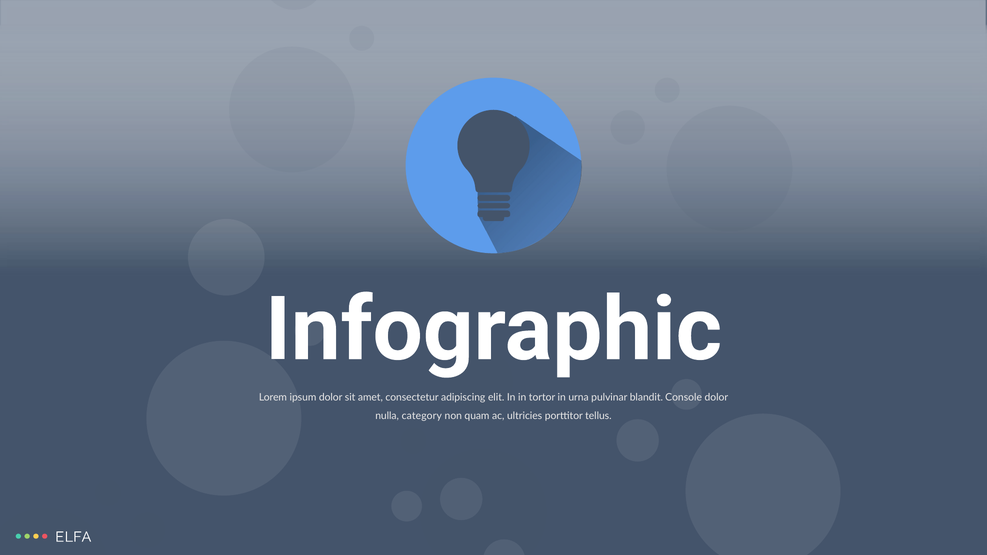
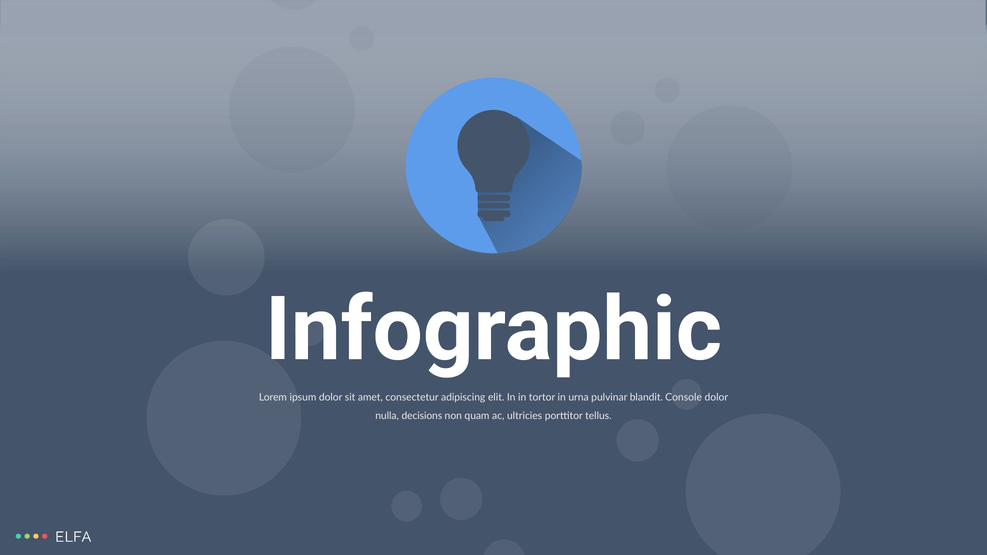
category: category -> decisions (422, 416)
